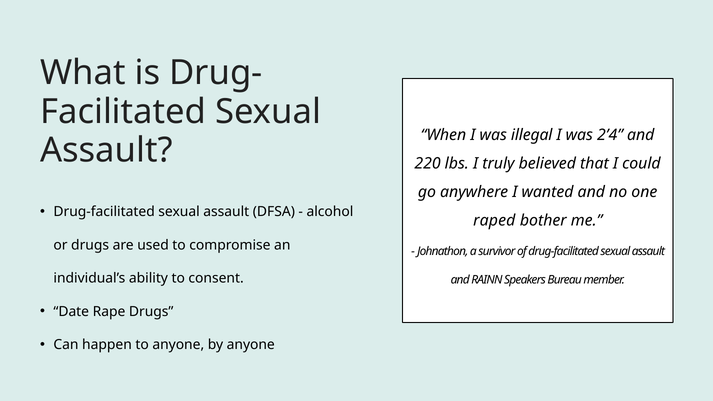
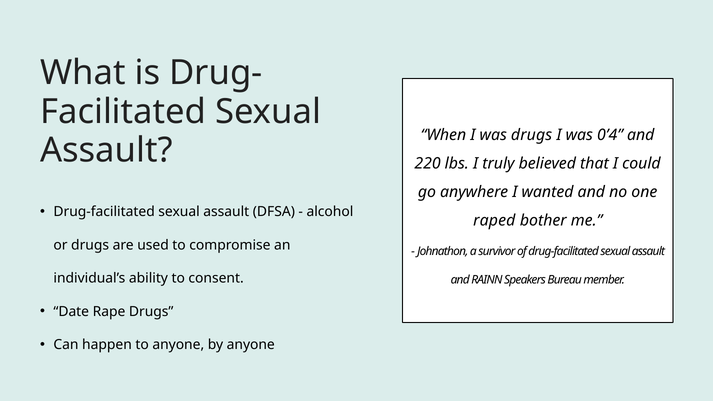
was illegal: illegal -> drugs (532, 135)
2’4: 2’4 -> 0’4 (610, 135)
